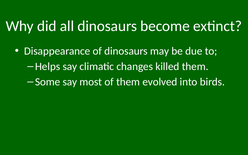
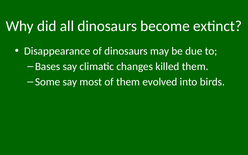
Helps: Helps -> Bases (48, 66)
